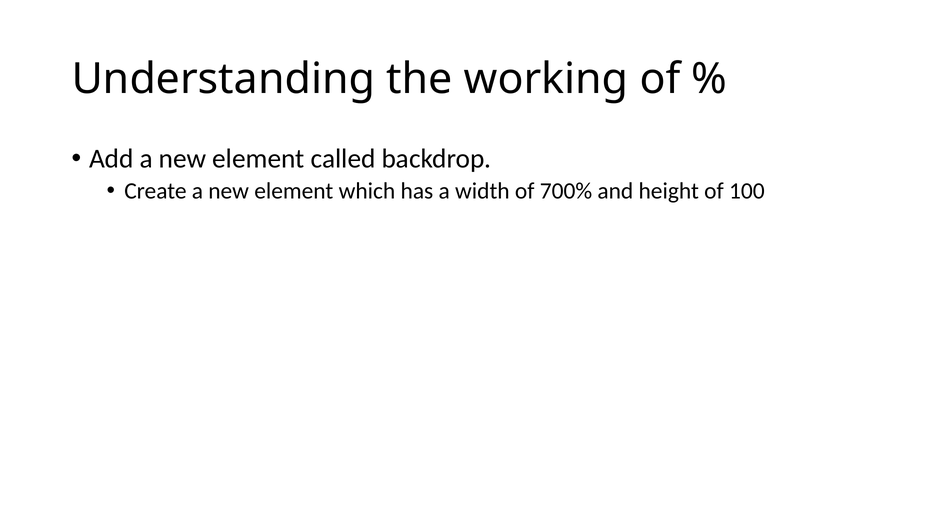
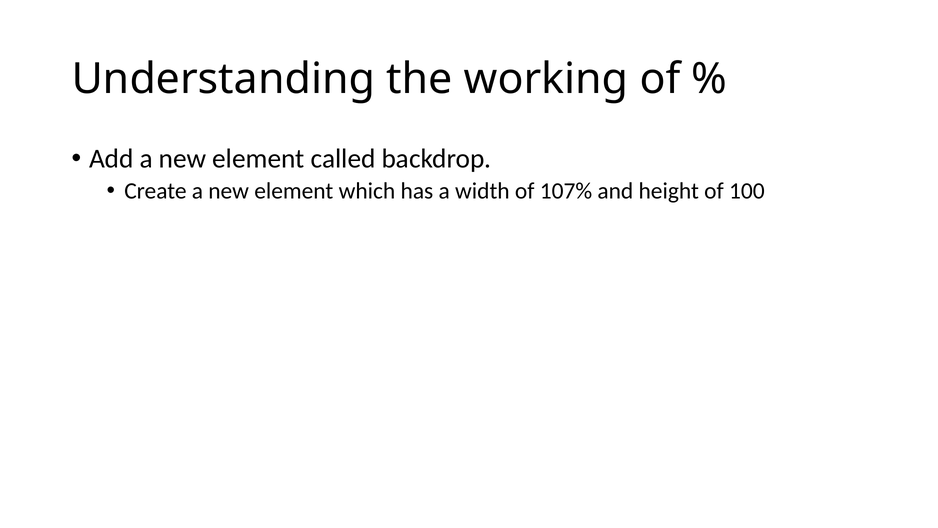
700%: 700% -> 107% (566, 191)
